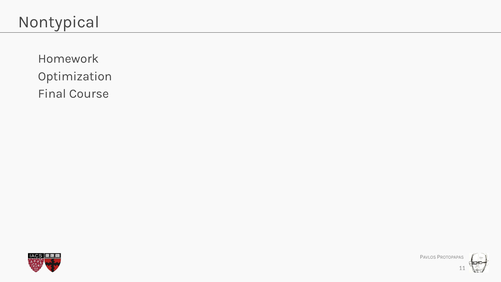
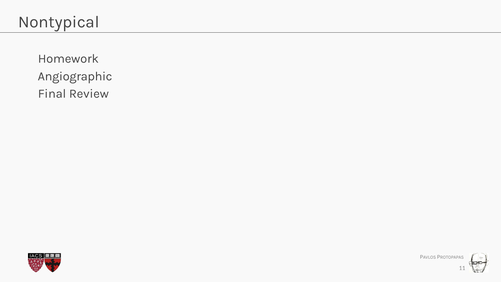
Optimization: Optimization -> Angiographic (75, 76)
Course: Course -> Review (89, 94)
